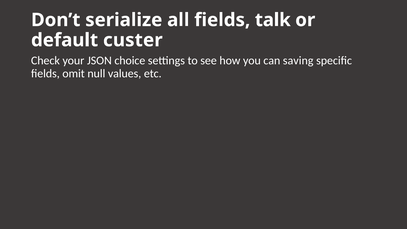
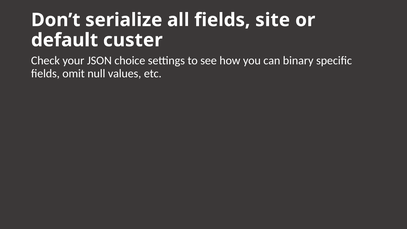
talk: talk -> site (273, 20)
saving: saving -> binary (298, 61)
